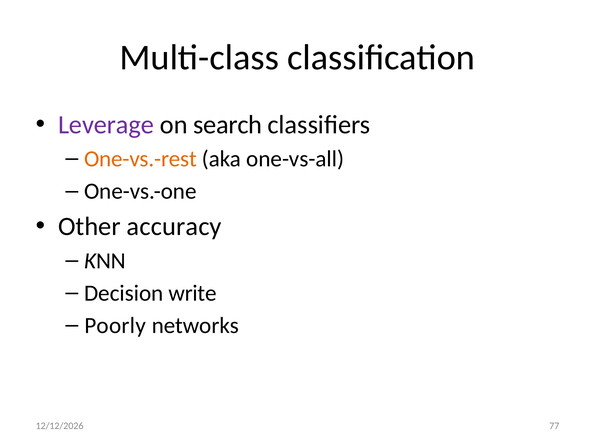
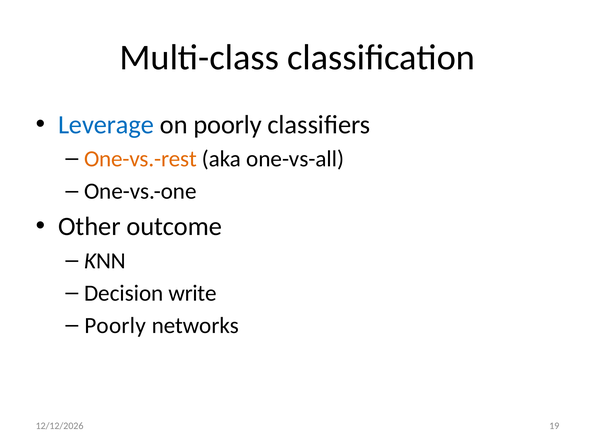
Leverage colour: purple -> blue (106, 125)
on search: search -> poorly (228, 125)
accuracy: accuracy -> outcome (174, 227)
77: 77 -> 19 (554, 426)
